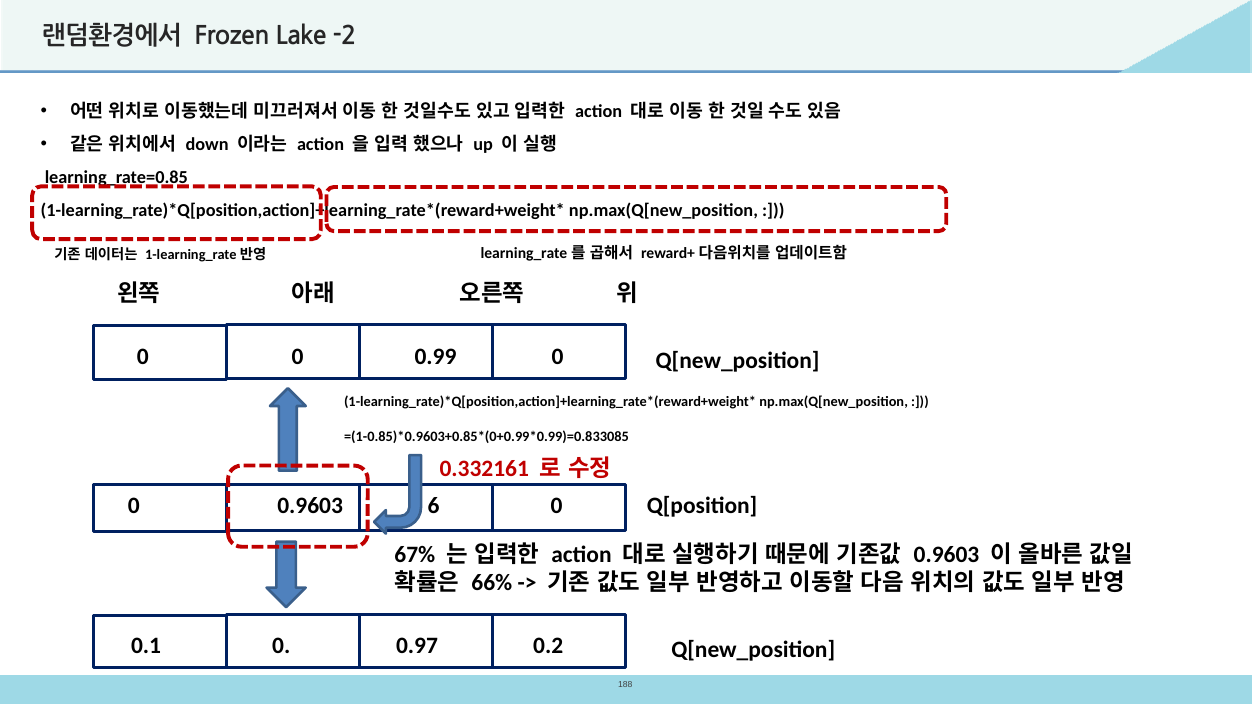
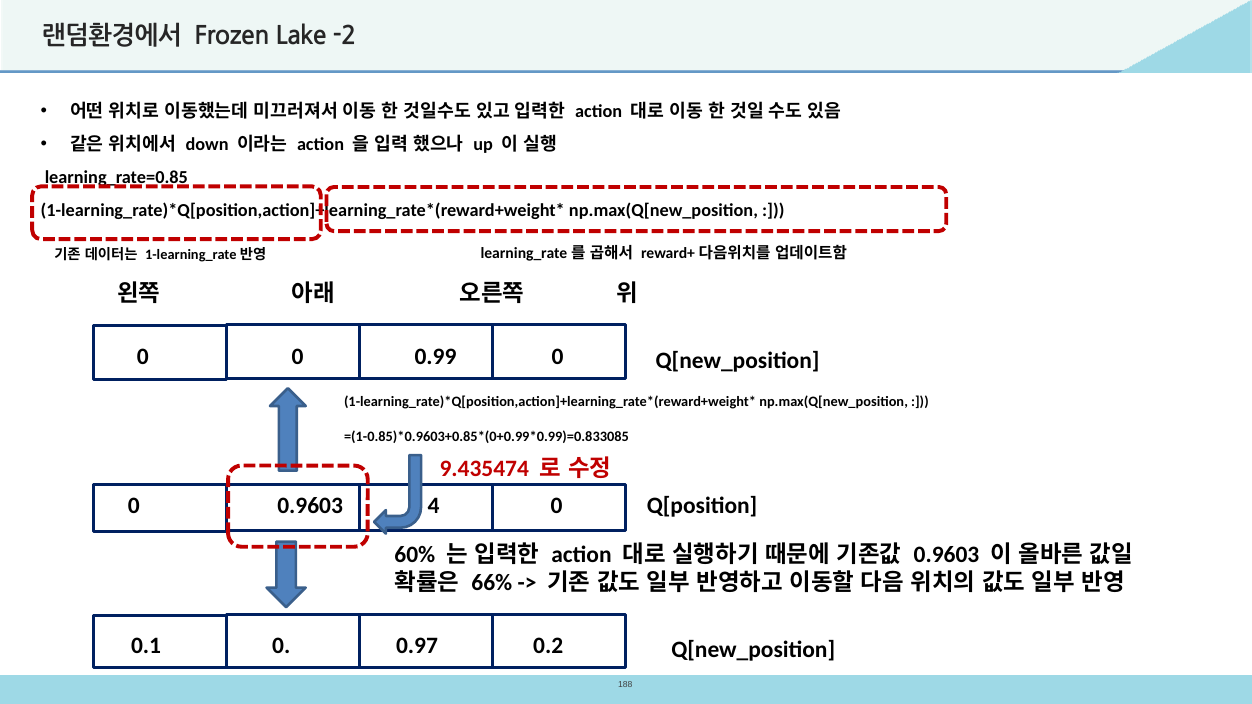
0.332161: 0.332161 -> 9.435474 (484, 469)
6: 6 -> 4 (434, 506)
67%: 67% -> 60% (415, 555)
